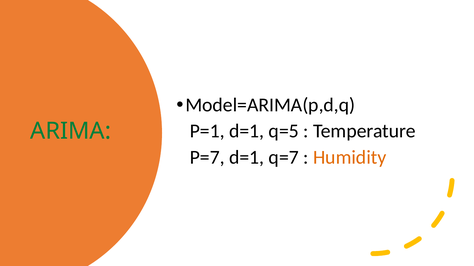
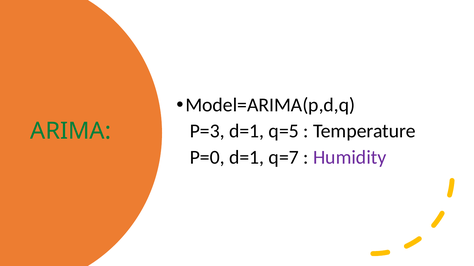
P=1: P=1 -> P=3 (207, 131)
P=7: P=7 -> P=0 (207, 158)
Humidity colour: orange -> purple (350, 158)
